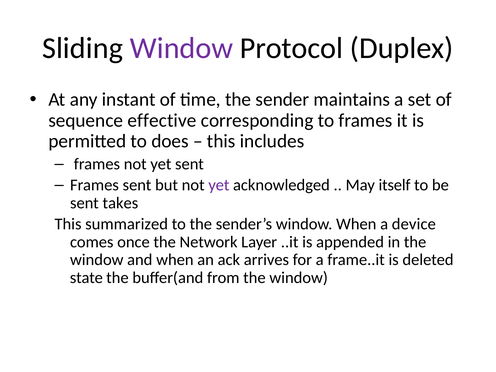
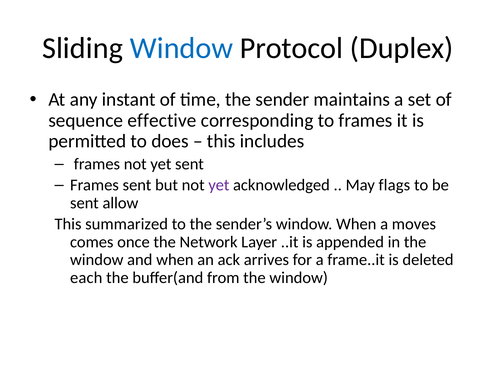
Window colour: purple -> blue (181, 48)
itself: itself -> flags (394, 185)
takes: takes -> allow (120, 203)
device: device -> moves (414, 224)
state: state -> each (86, 278)
